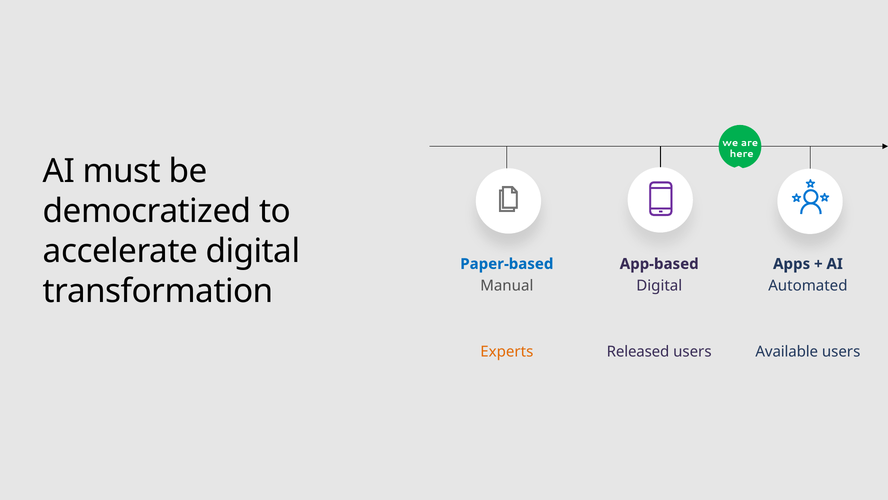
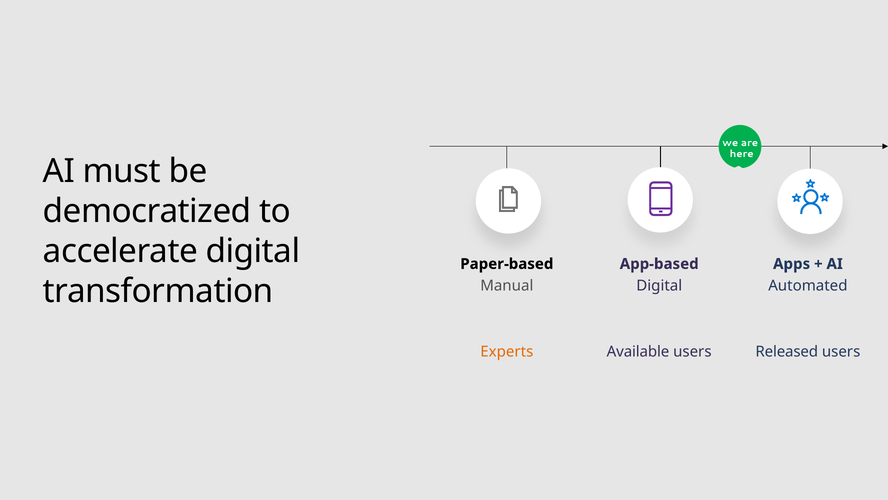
Paper-based colour: blue -> black (507, 264)
Released: Released -> Available (638, 351)
Available: Available -> Released (787, 351)
